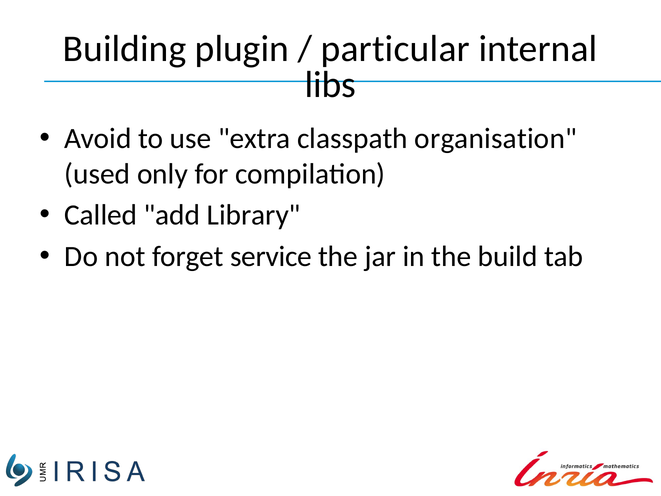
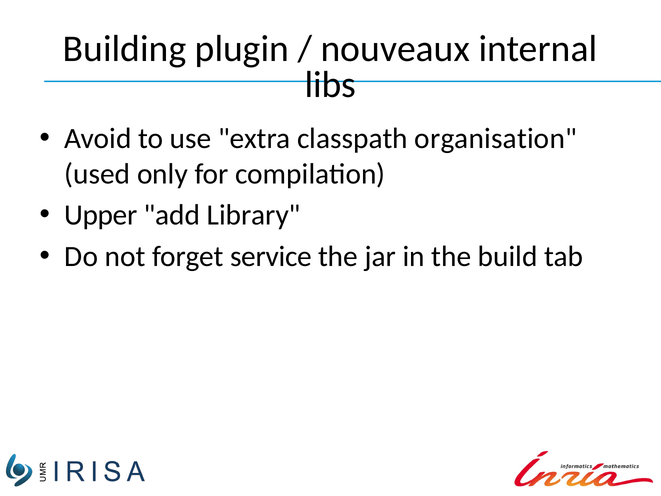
particular: particular -> nouveaux (395, 49)
Called: Called -> Upper (101, 215)
